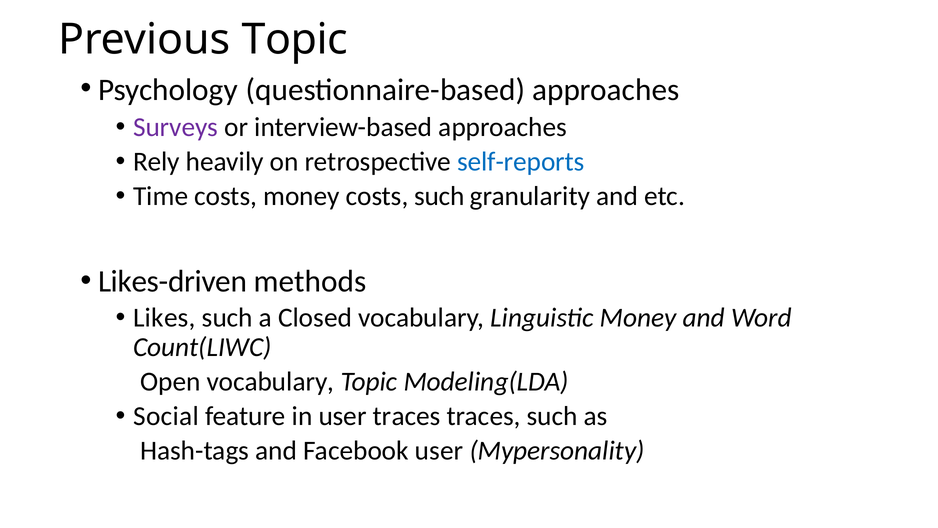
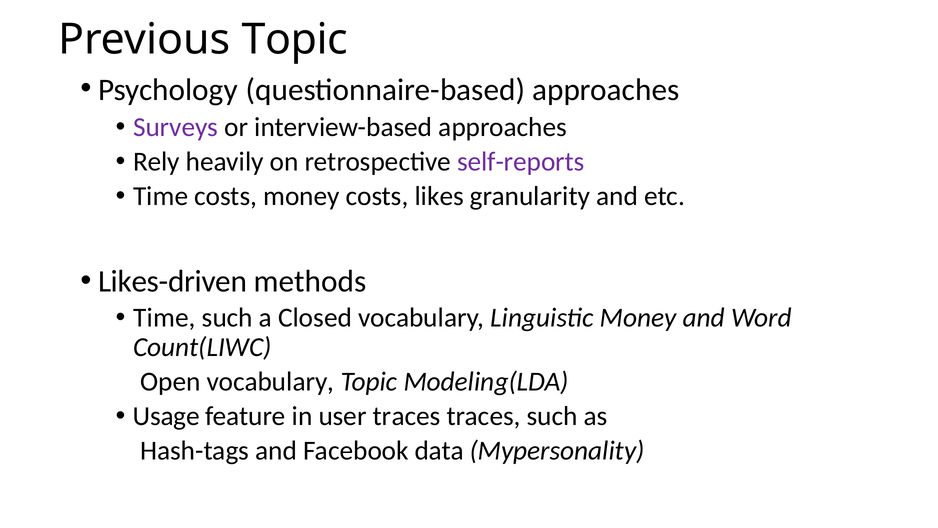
self-reports colour: blue -> purple (521, 162)
costs such: such -> likes (439, 196)
Likes: Likes -> Time (164, 318)
Social: Social -> Usage (166, 416)
Facebook user: user -> data (439, 450)
